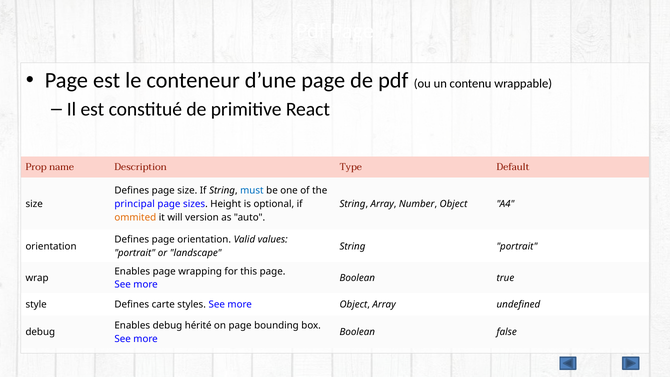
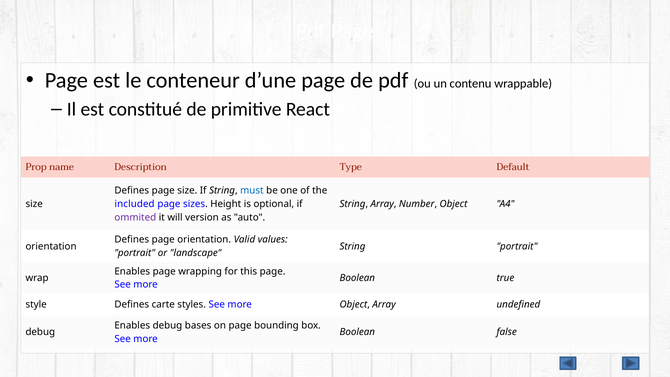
principal: principal -> included (135, 204)
ommited colour: orange -> purple (135, 217)
hérité: hérité -> bases (198, 325)
